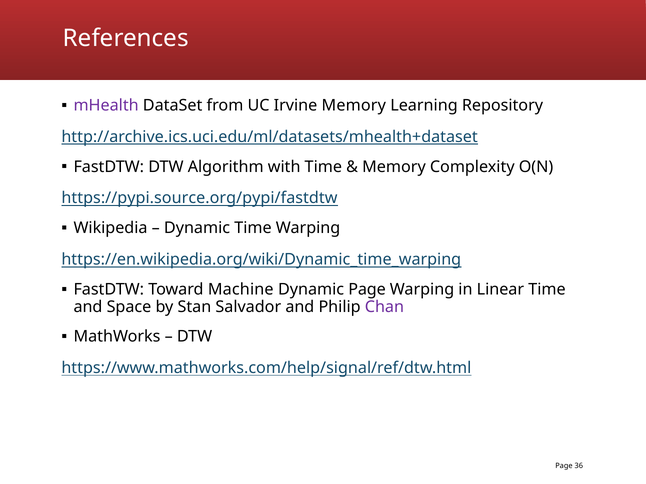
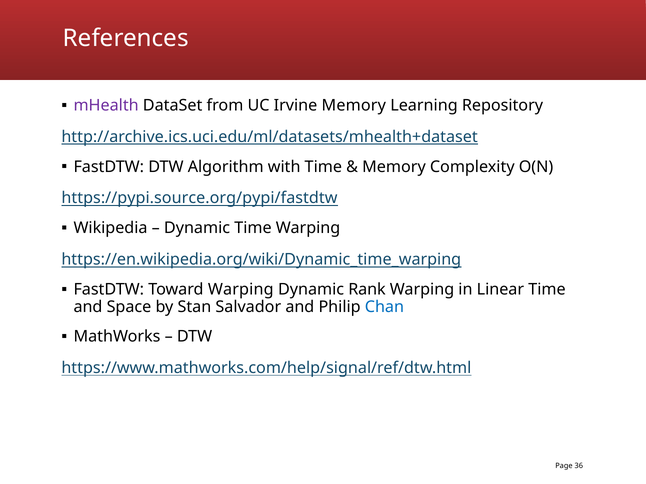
Toward Machine: Machine -> Warping (241, 290)
Dynamic Page: Page -> Rank (367, 290)
Chan colour: purple -> blue (384, 307)
